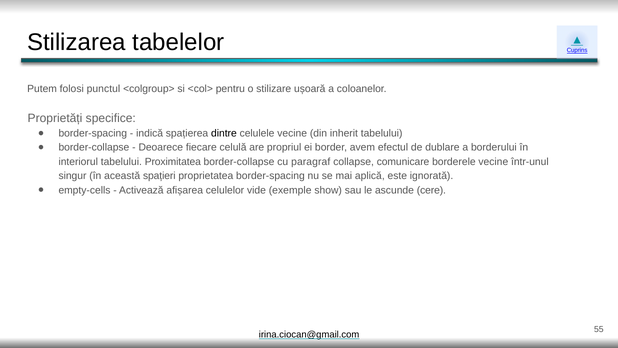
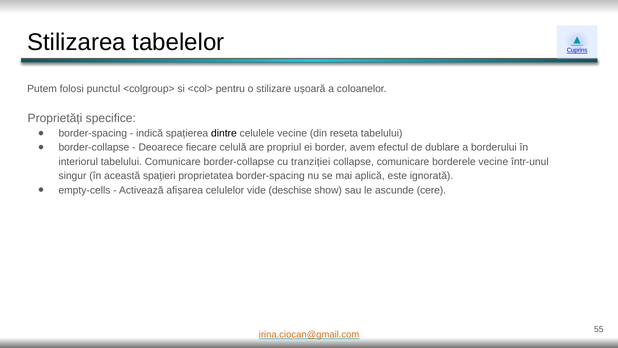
inherit: inherit -> reseta (344, 133)
tabelului Proximitatea: Proximitatea -> Comunicare (173, 161)
paragraf: paragraf -> tranziției (311, 161)
exemple: exemple -> deschise (290, 190)
irina.ciocan@gmail.com colour: black -> orange (309, 334)
